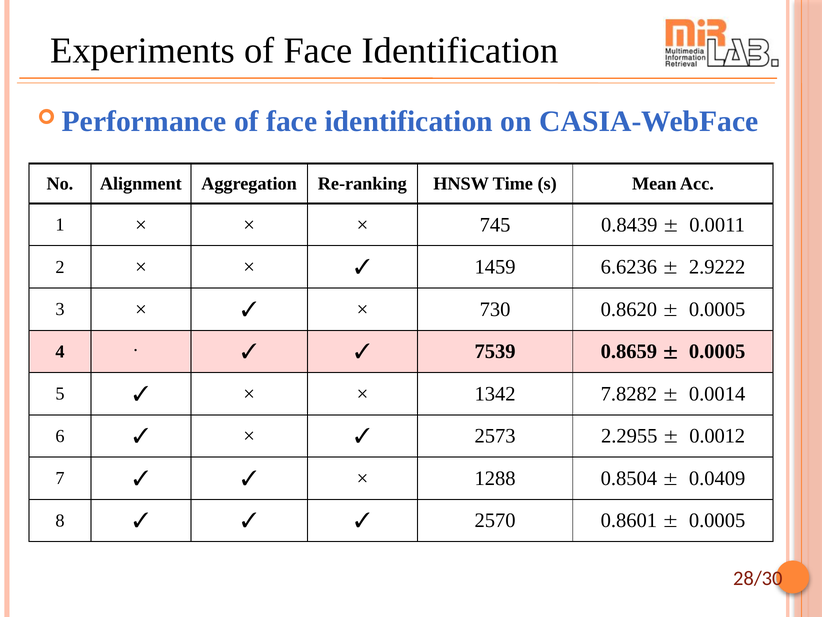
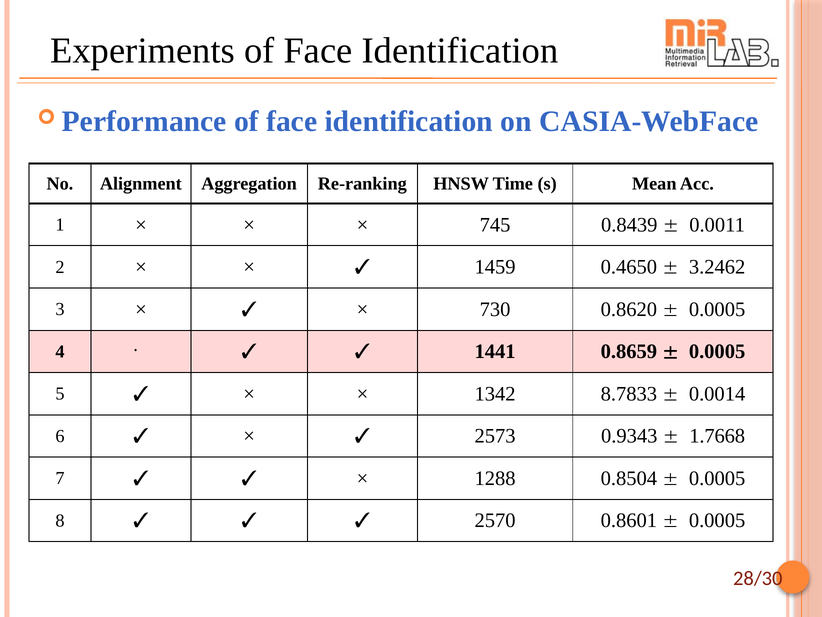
6.6236: 6.6236 -> 0.4650 (629, 267)
2.9222: 2.9222 -> 3.2462 (717, 267)
7539: 7539 -> 1441 (495, 351)
7.8282: 7.8282 -> 8.7833 (629, 394)
2.2955: 2.2955 -> 0.9343 (629, 436)
0.0012: 0.0012 -> 1.7668 (717, 436)
0.0409: 0.0409 -> 0.0005 (717, 478)
